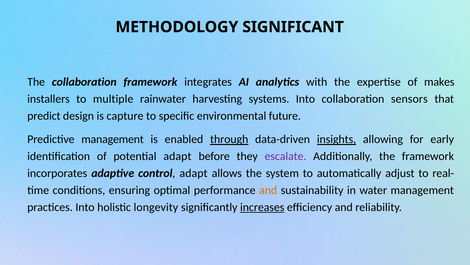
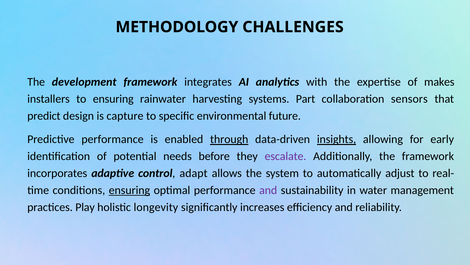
SIGNIFICANT: SIGNIFICANT -> CHALLENGES (293, 27)
The collaboration: collaboration -> development (84, 82)
to multiple: multiple -> ensuring (113, 99)
systems Into: Into -> Part (306, 99)
Predictive management: management -> performance (113, 139)
potential adapt: adapt -> needs (178, 156)
ensuring underline: none -> present (129, 190)
and colour: orange -> purple (268, 190)
practices Into: Into -> Play (85, 207)
increases underline: present -> none (262, 207)
